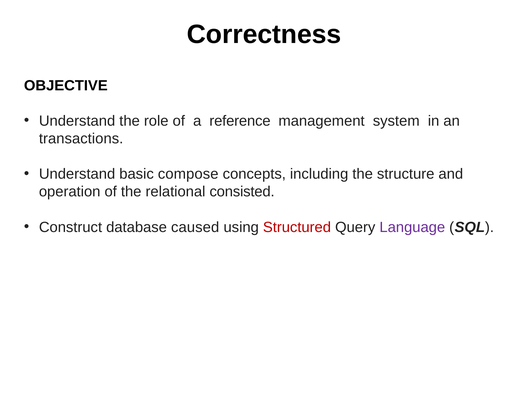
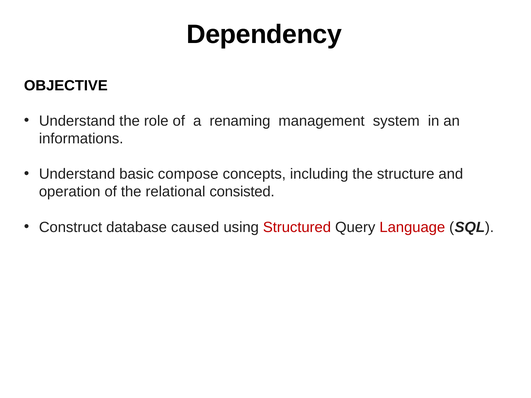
Correctness: Correctness -> Dependency (264, 34)
reference: reference -> renaming (240, 121)
transactions: transactions -> informations (81, 139)
Language colour: purple -> red (412, 227)
